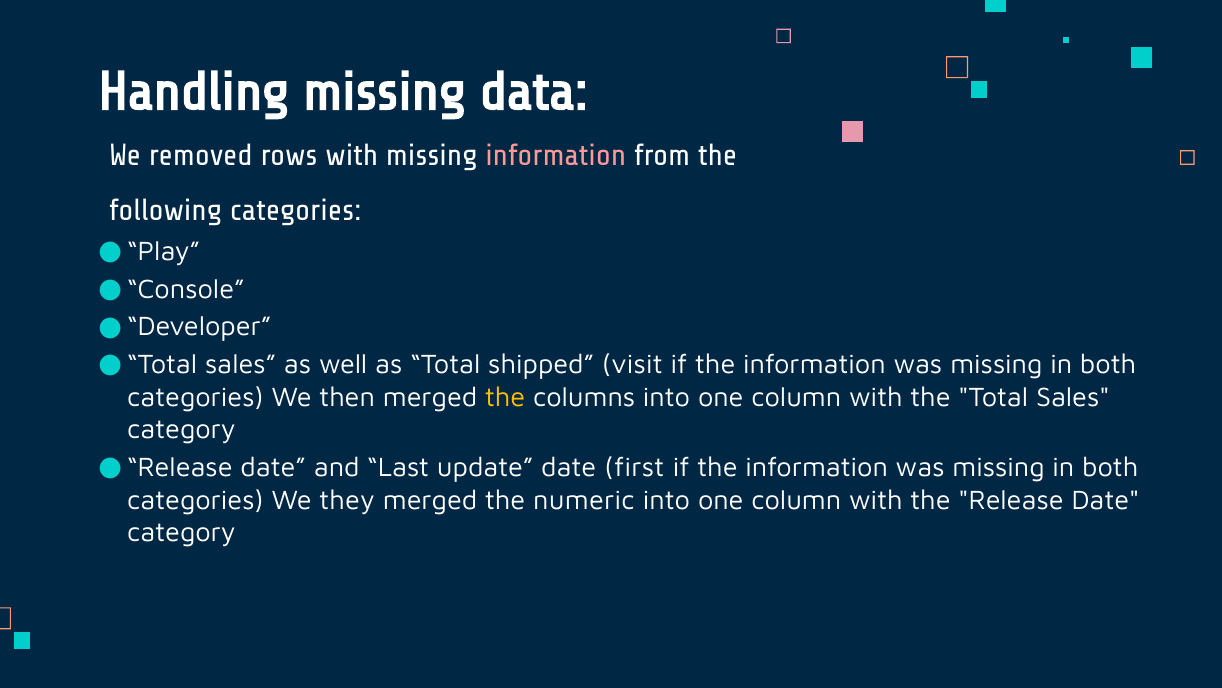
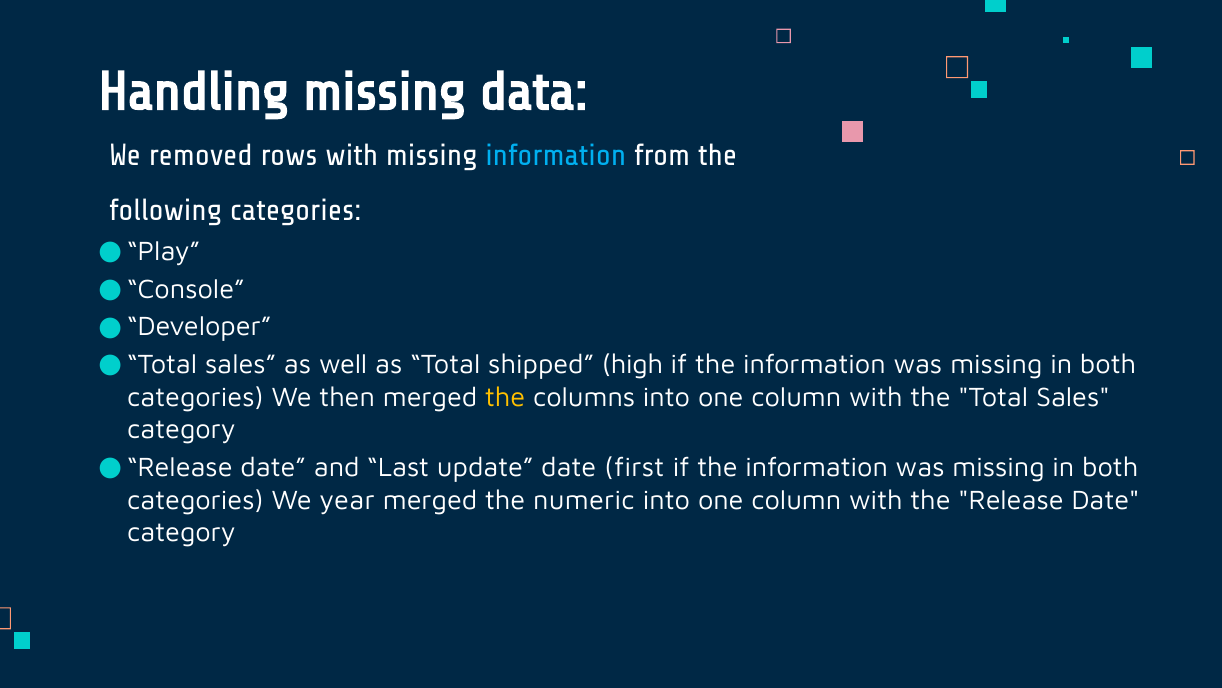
information colour: pink -> light blue (556, 155)
visit: visit -> high (632, 364)
they: they -> year (347, 500)
